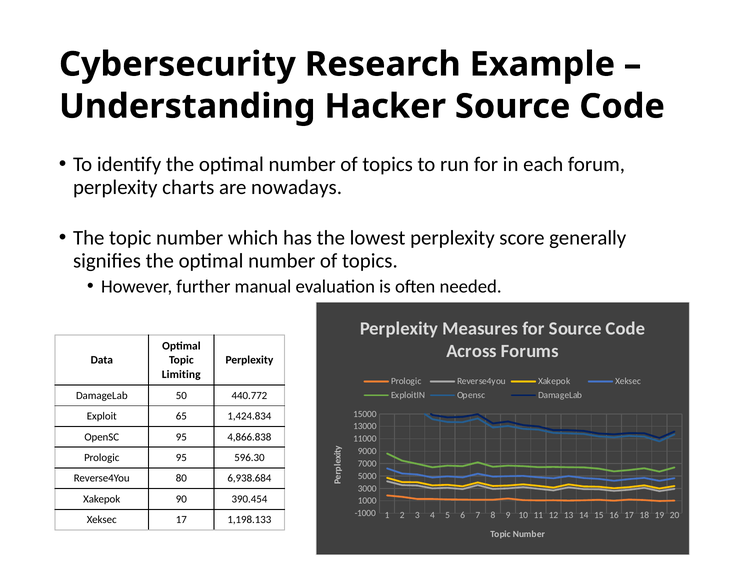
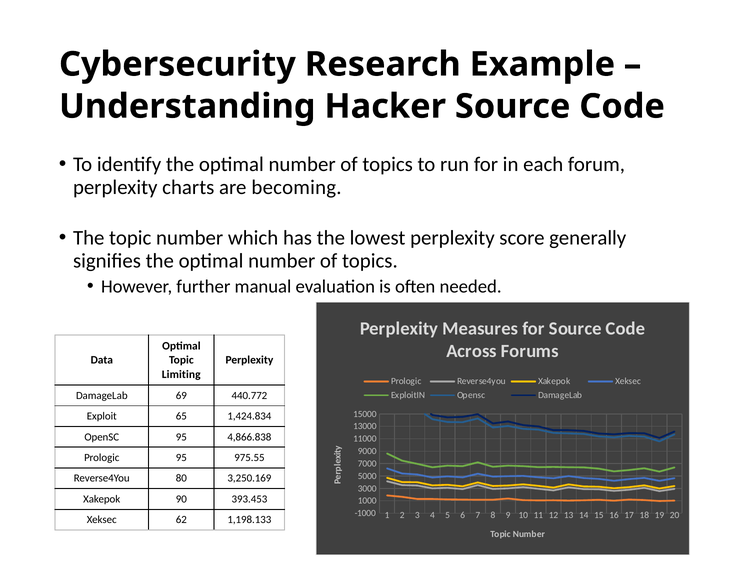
nowadays: nowadays -> becoming (297, 188)
50: 50 -> 69 (181, 396)
596.30: 596.30 -> 975.55 (249, 458)
6,938.684: 6,938.684 -> 3,250.169 (249, 479)
390.454: 390.454 -> 393.453 (249, 500)
Xeksec 17: 17 -> 62 (181, 521)
